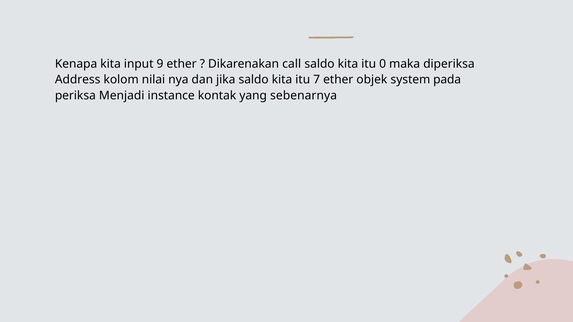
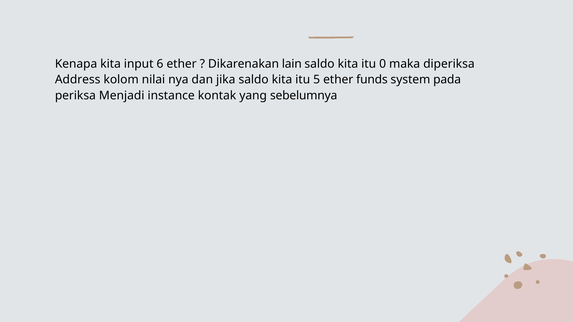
9: 9 -> 6 (160, 64)
call: call -> lain (292, 64)
7: 7 -> 5 (317, 80)
objek: objek -> funds (372, 80)
sebenarnya: sebenarnya -> sebelumnya (304, 96)
